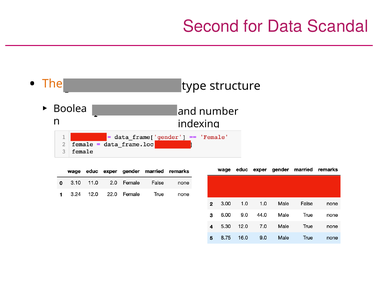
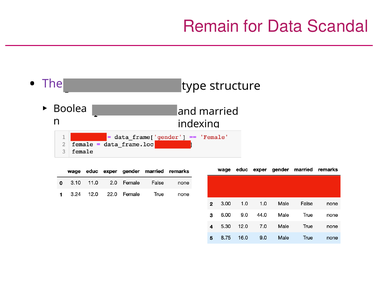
Second: Second -> Remain (211, 26)
The colour: orange -> purple (52, 84)
number: number -> married (219, 111)
